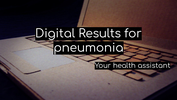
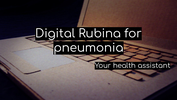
Results: Results -> Rubina (100, 33)
